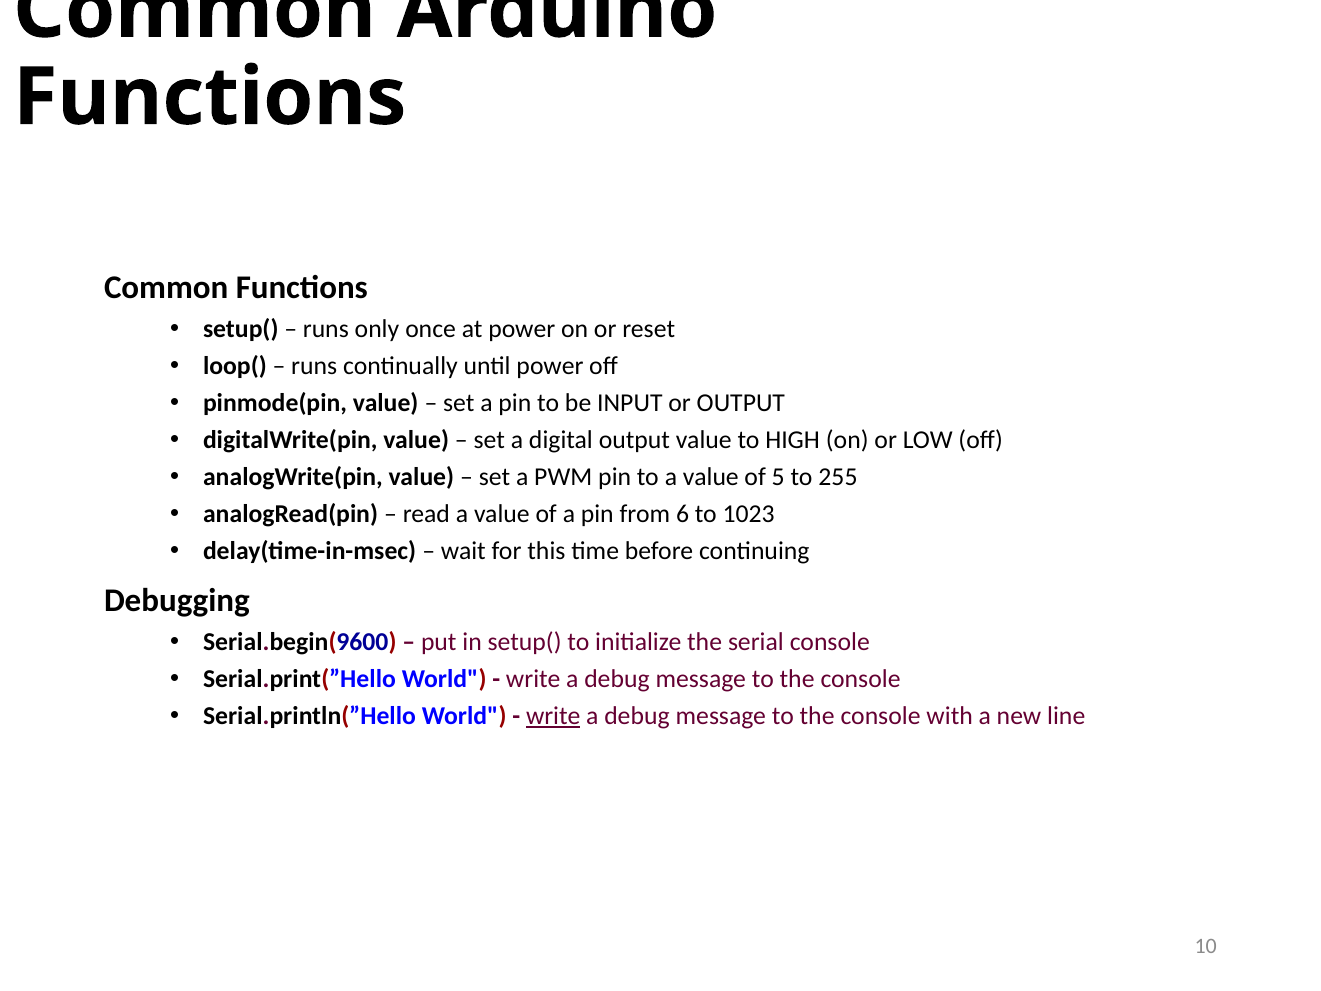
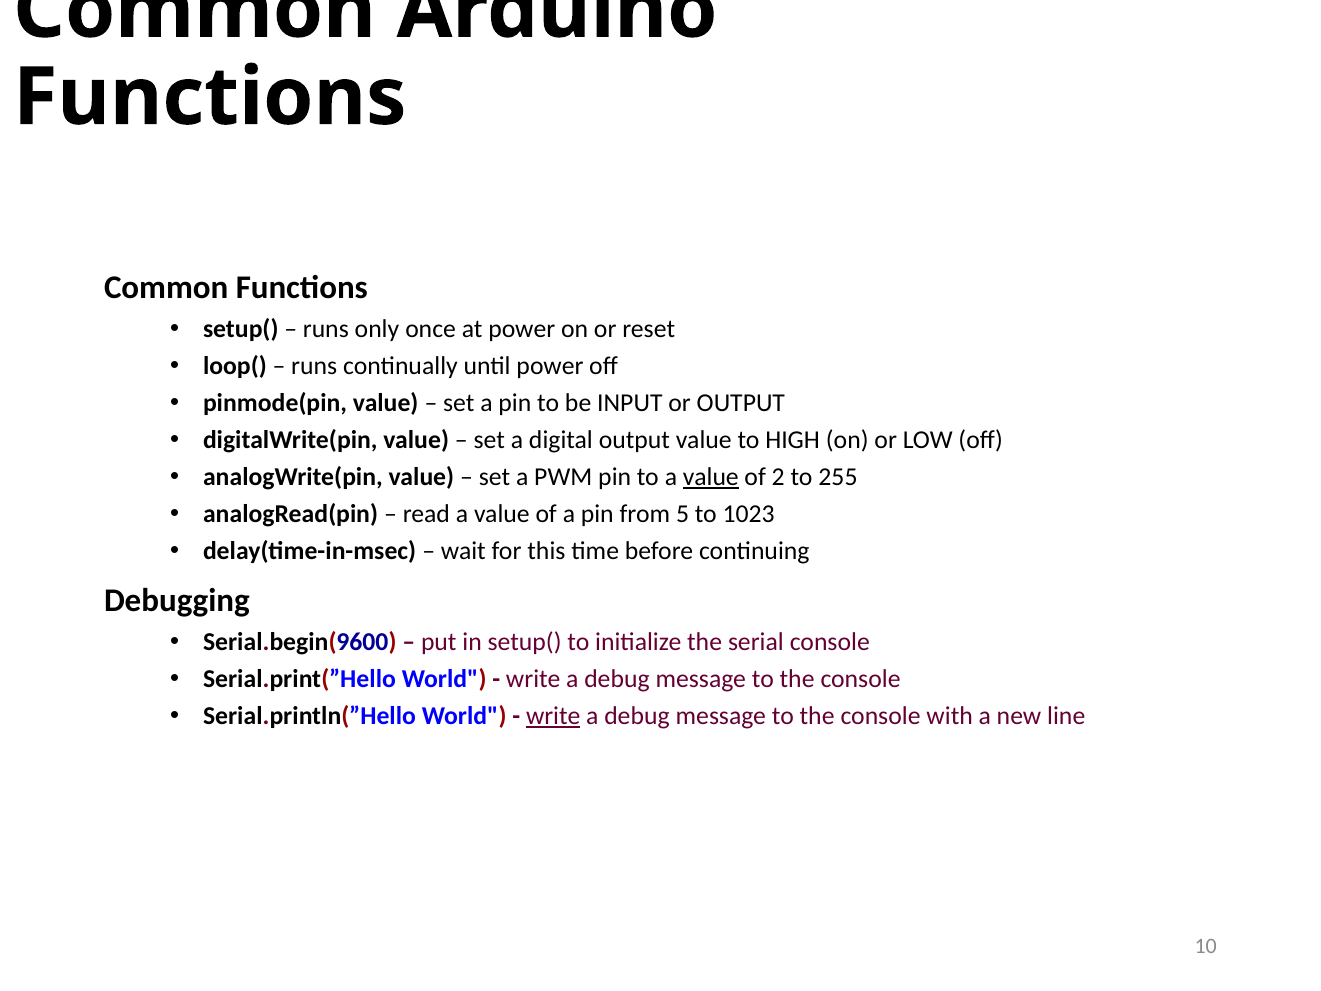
value underline: none -> present (711, 477)
5: 5 -> 2 (778, 477)
6: 6 -> 5 (683, 514)
